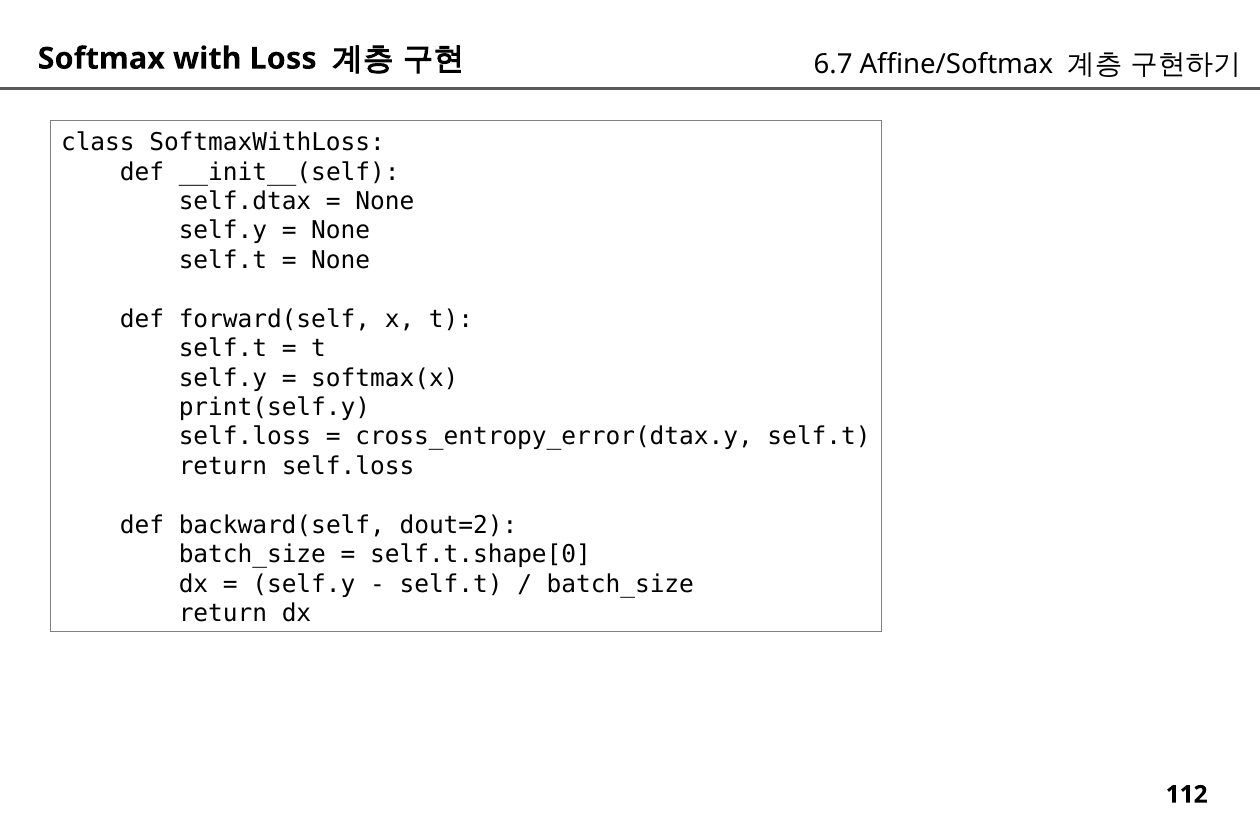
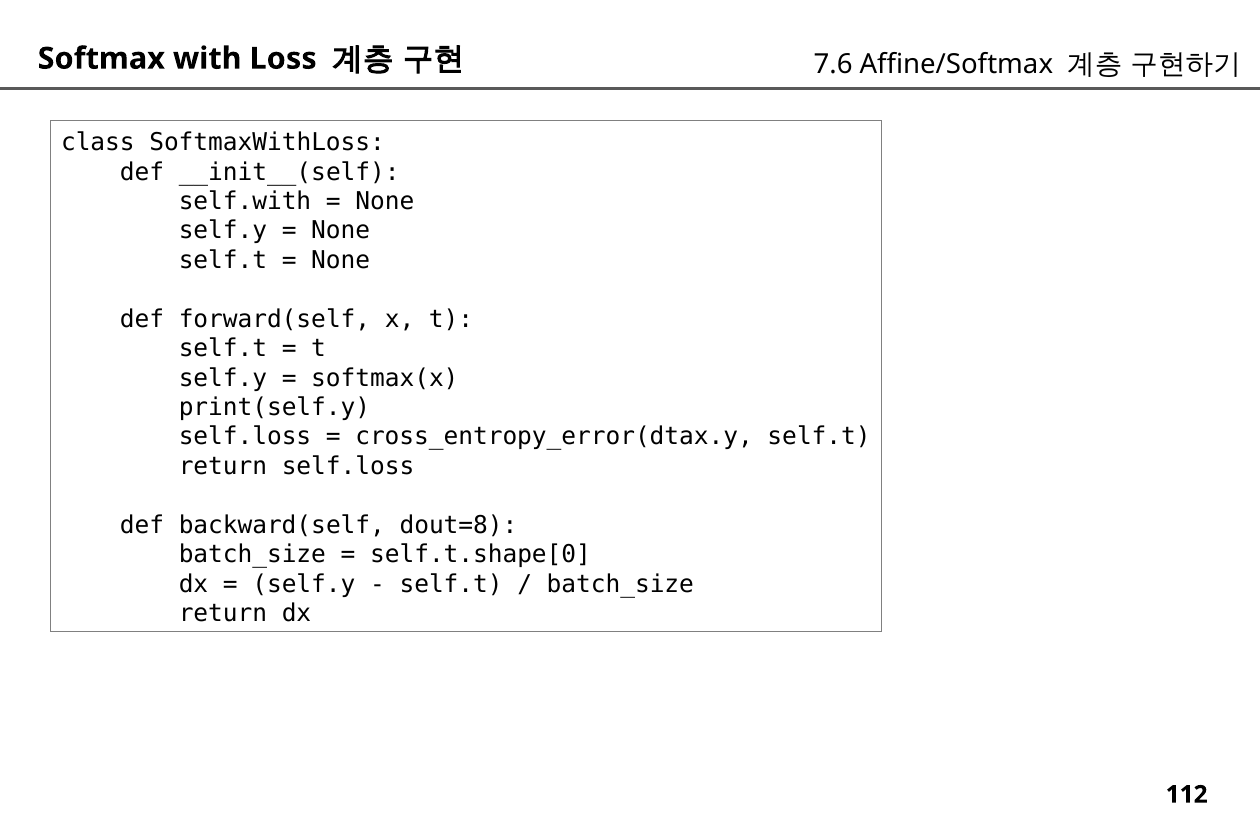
6.7: 6.7 -> 7.6 (833, 65)
self.dtax: self.dtax -> self.with (245, 201)
dout=2: dout=2 -> dout=8 (458, 525)
